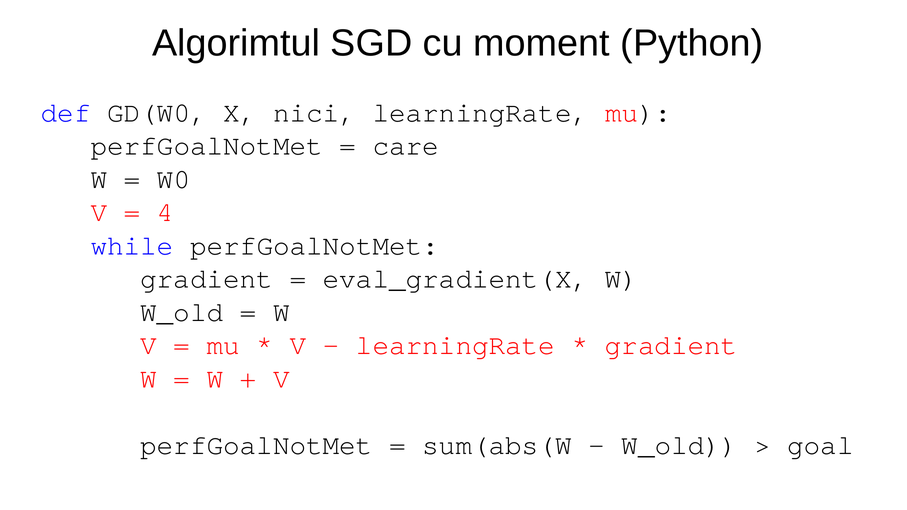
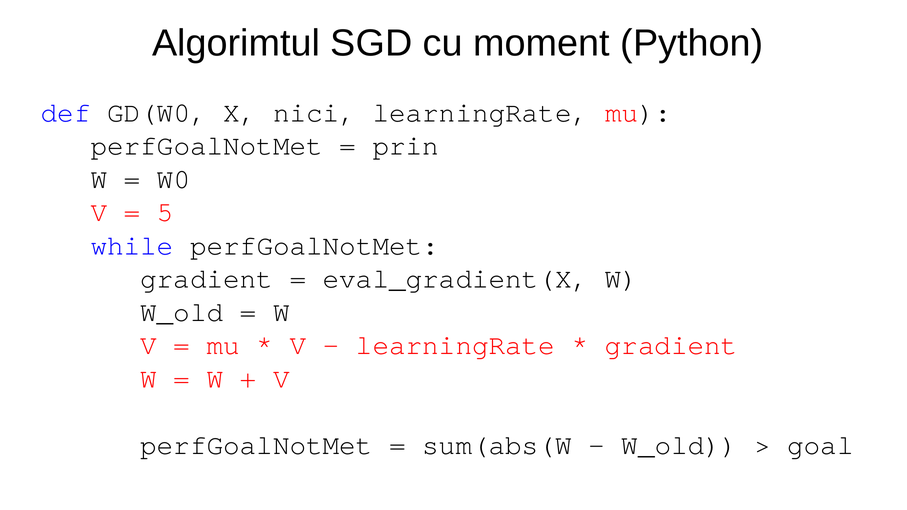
care: care -> prin (406, 146)
4: 4 -> 5 (165, 212)
